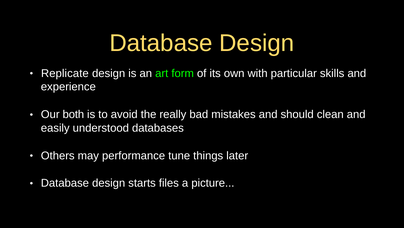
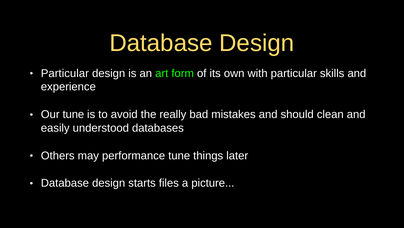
Replicate: Replicate -> Particular (65, 73)
Our both: both -> tune (73, 114)
